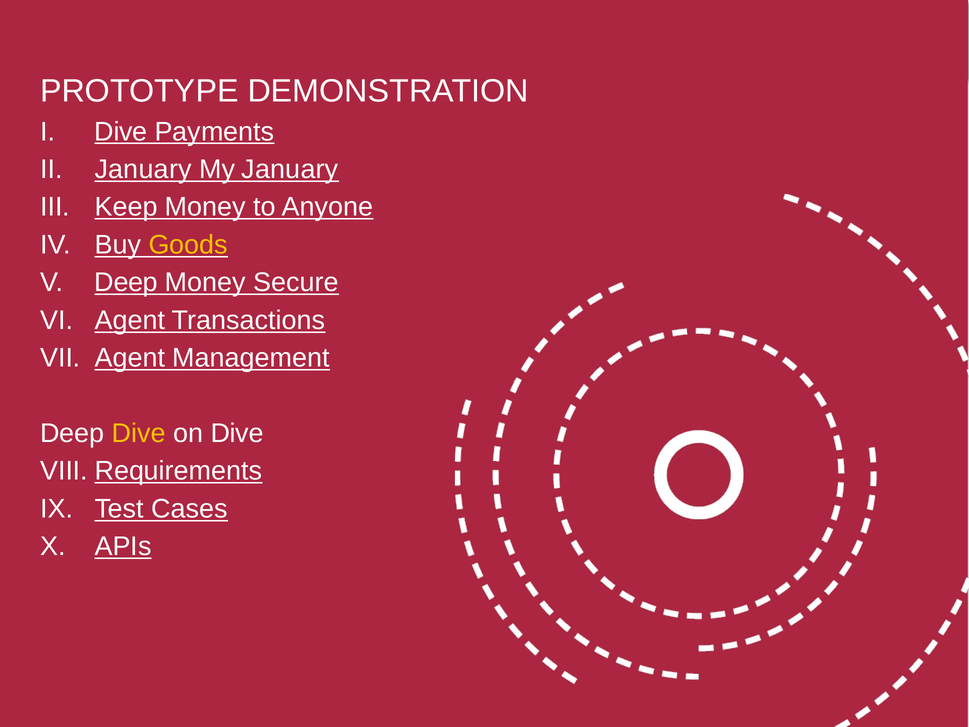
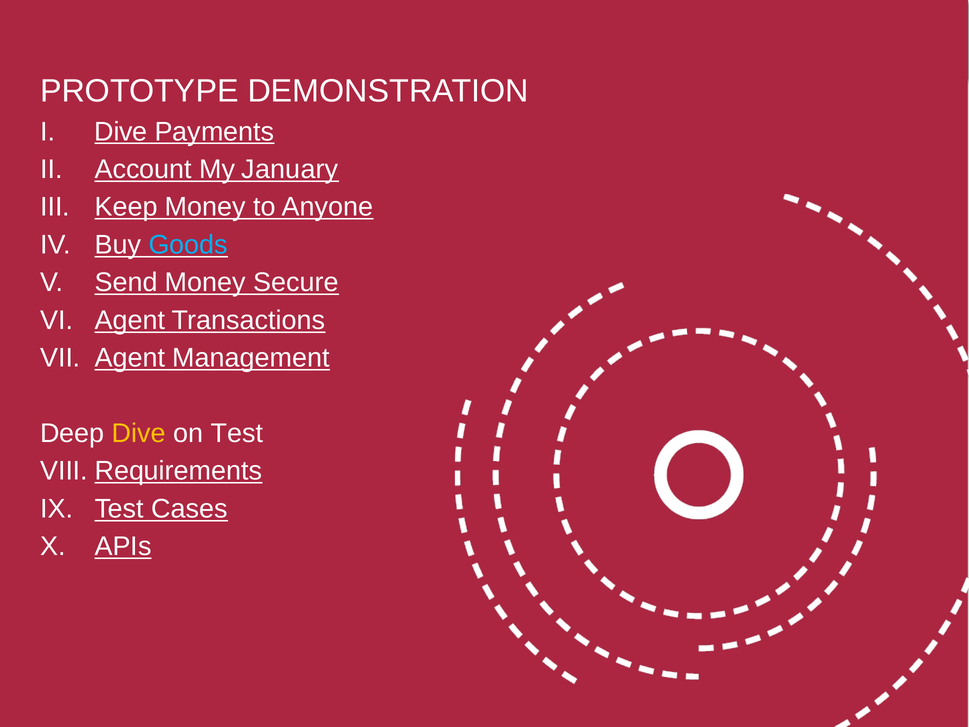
January: January -> Account (143, 169)
Goods colour: yellow -> light blue (188, 245)
Deep: Deep -> Send (126, 282)
on Dive: Dive -> Test (237, 433)
